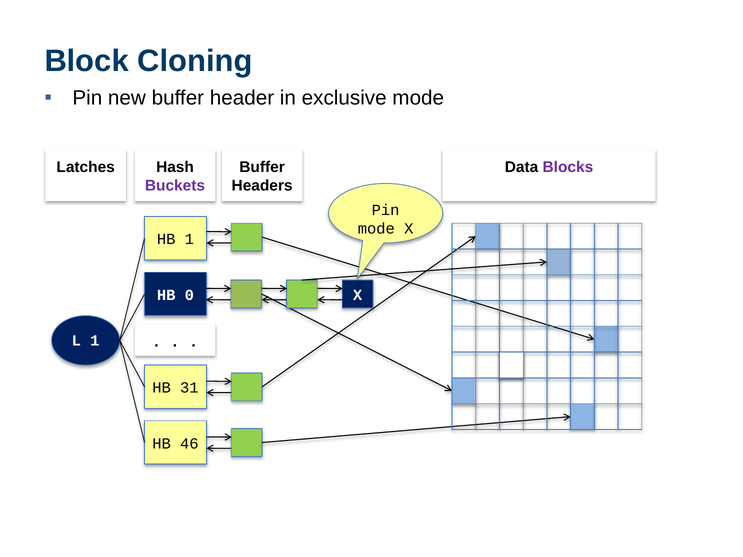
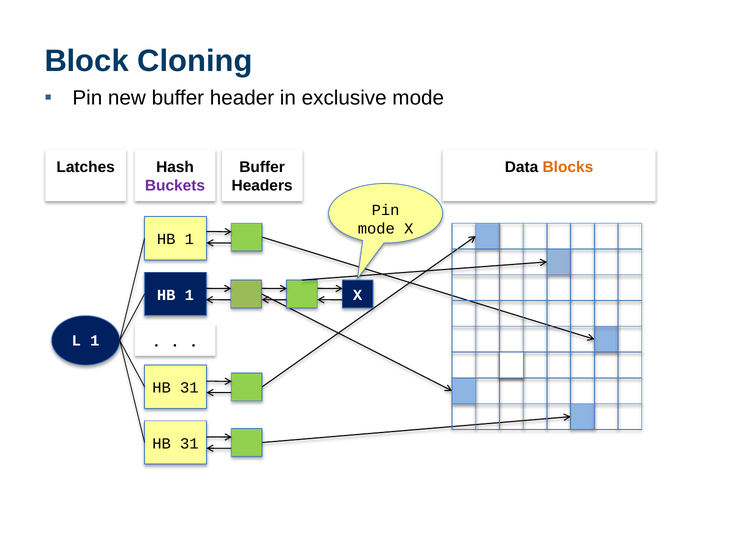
Blocks colour: purple -> orange (568, 167)
0: 0 -> 1 (189, 295)
46: 46 -> 31 (189, 444)
